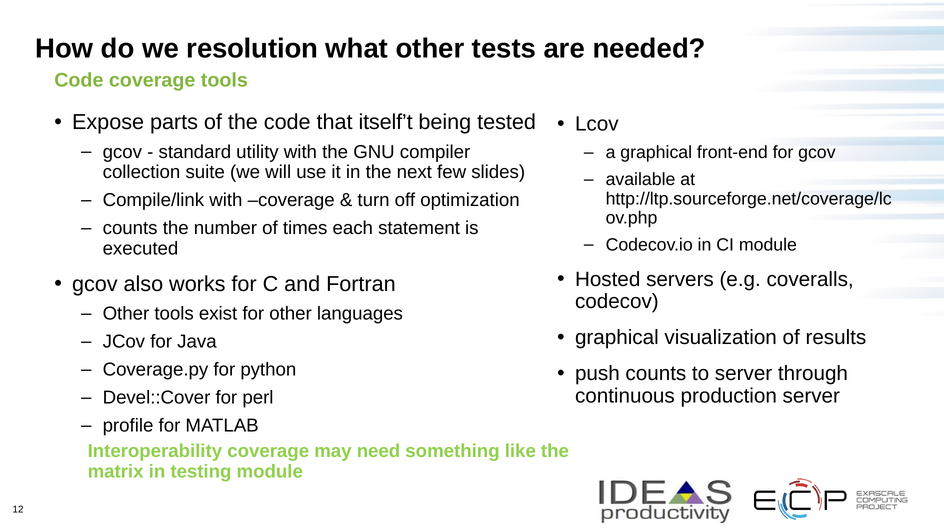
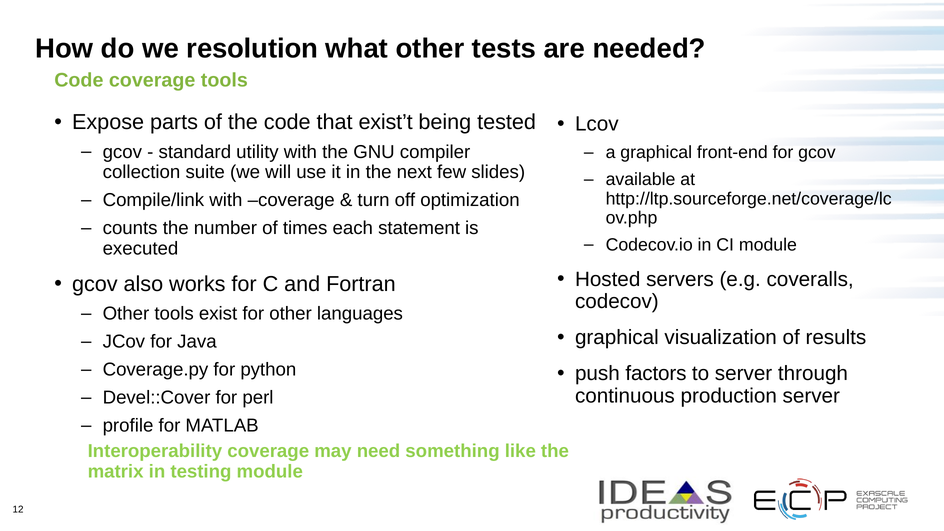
itself’t: itself’t -> exist’t (386, 122)
push counts: counts -> factors (656, 374)
